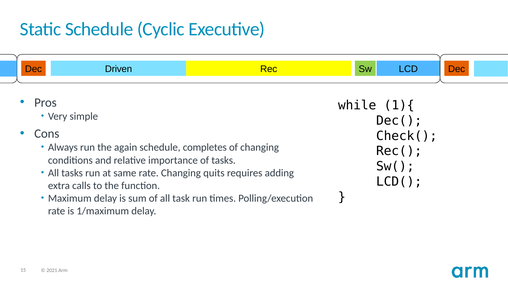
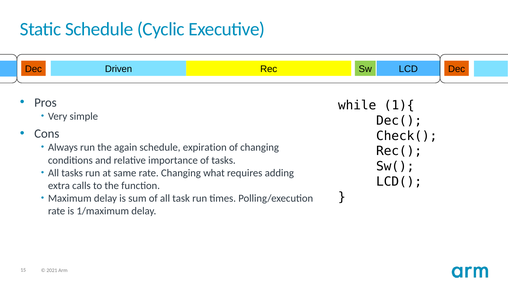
completes: completes -> expiration (205, 147)
quits: quits -> what (214, 173)
